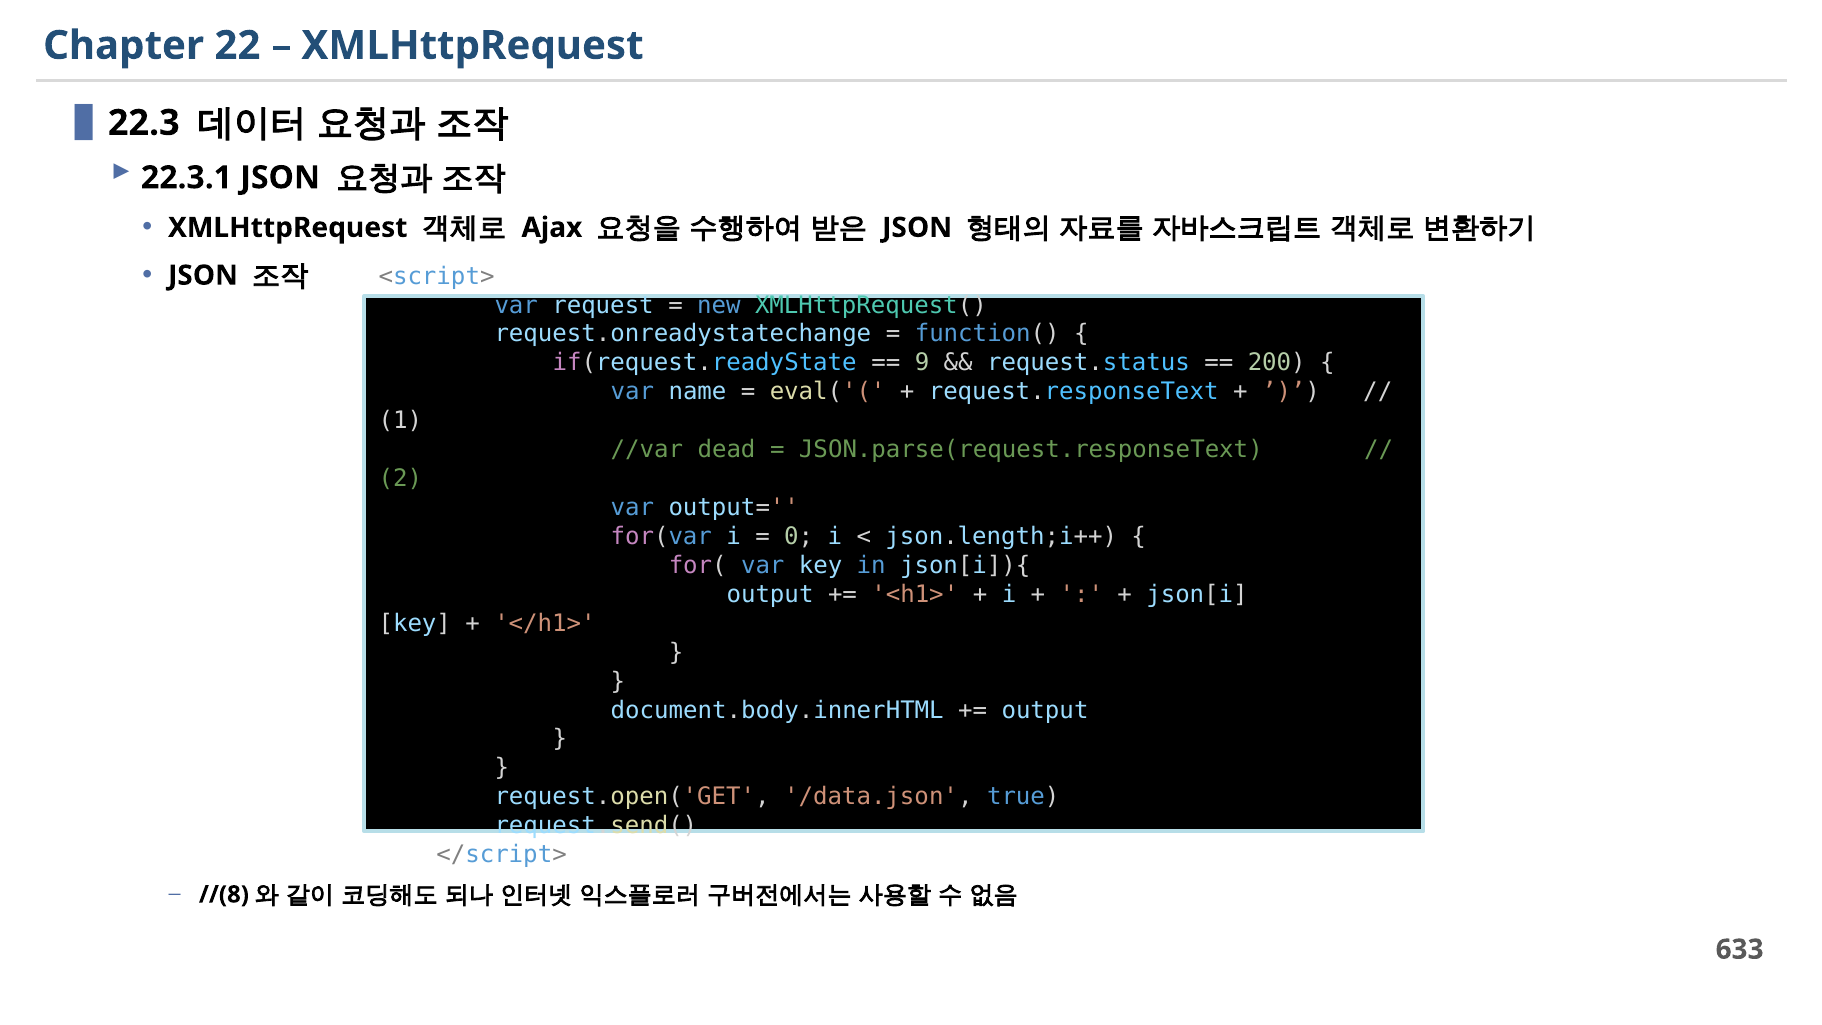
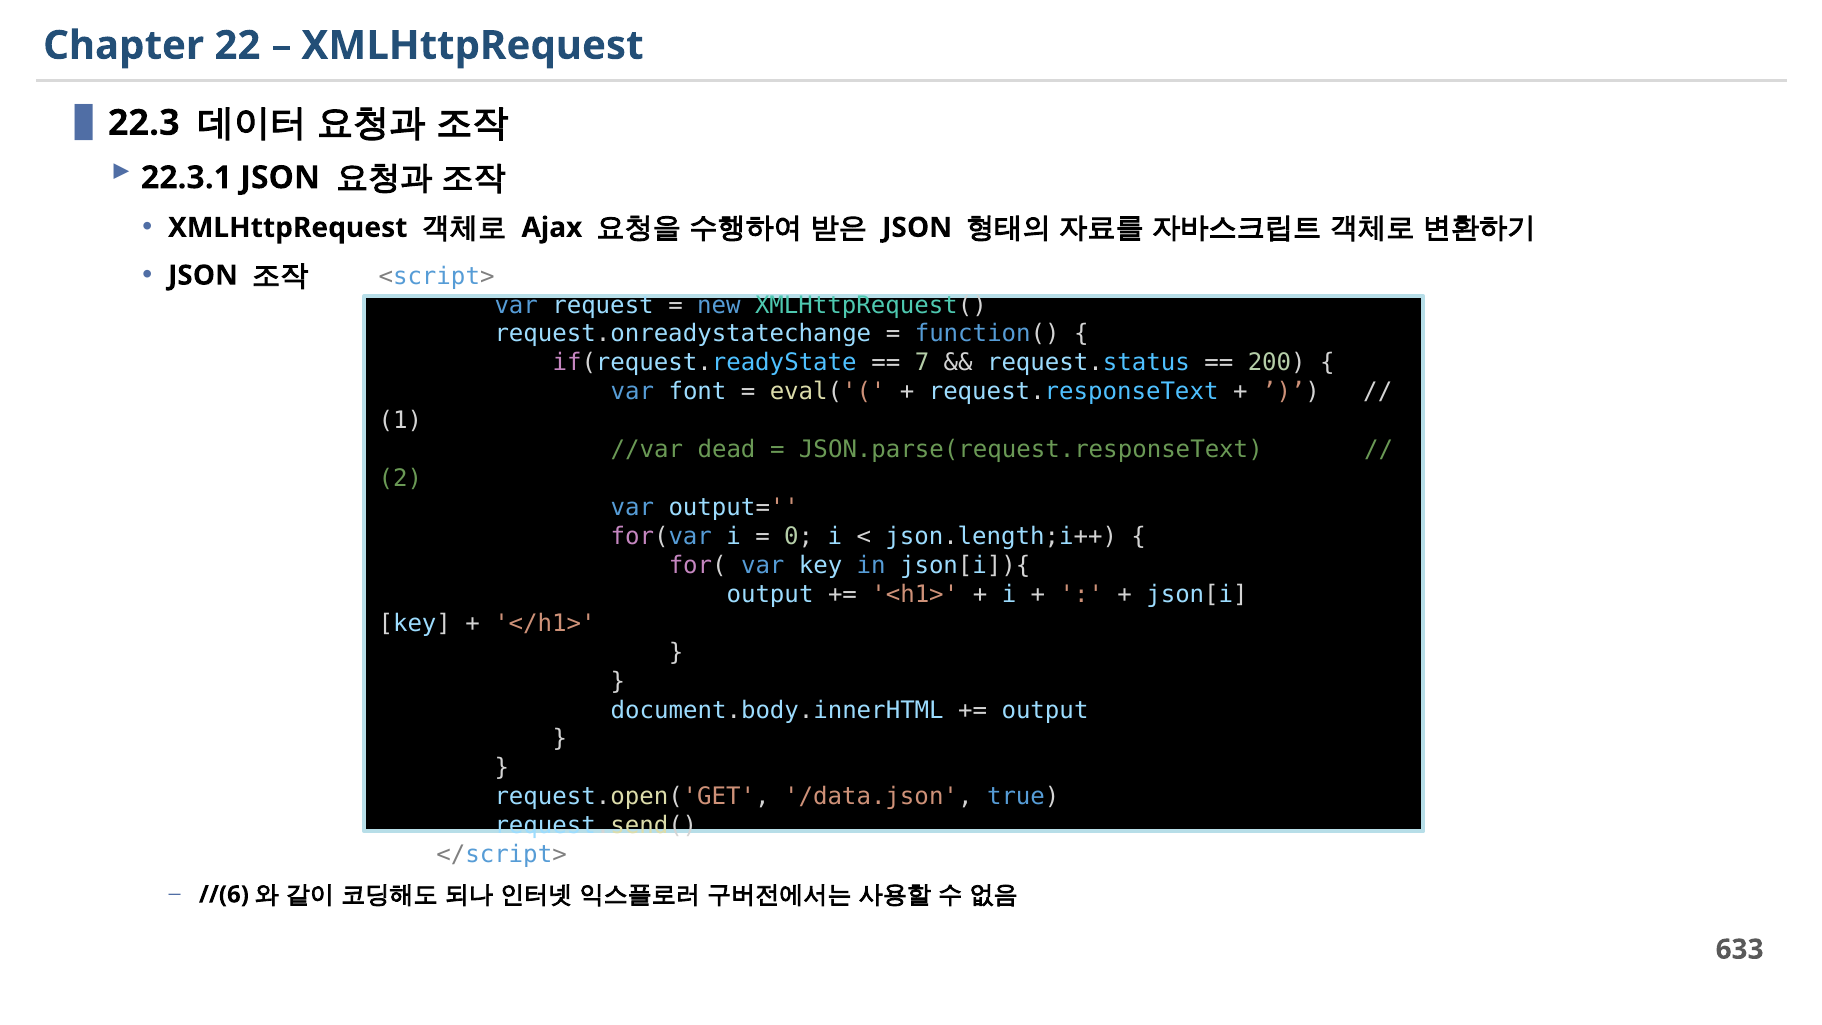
9: 9 -> 7 (922, 363)
name: name -> font (697, 392)
//(8: //(8 -> //(6 (224, 894)
